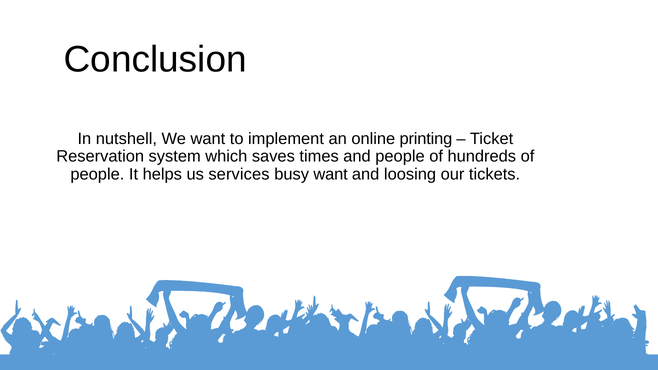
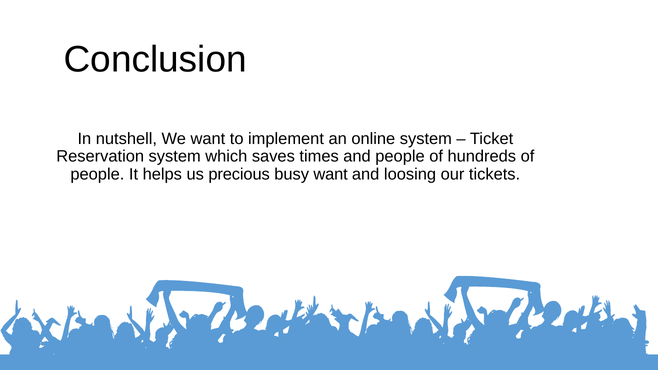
online printing: printing -> system (426, 139)
services: services -> precious (239, 174)
